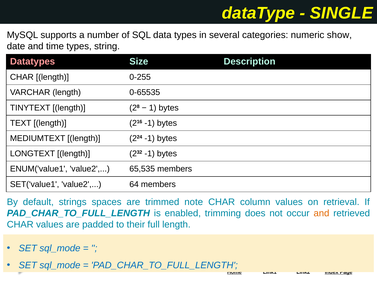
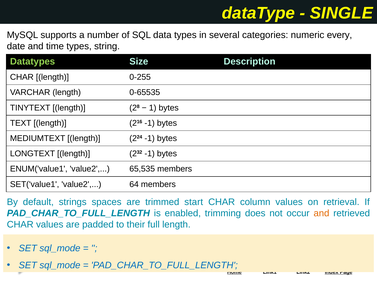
show: show -> every (340, 35)
Datatypes colour: pink -> light green (33, 61)
note: note -> start (194, 202)
